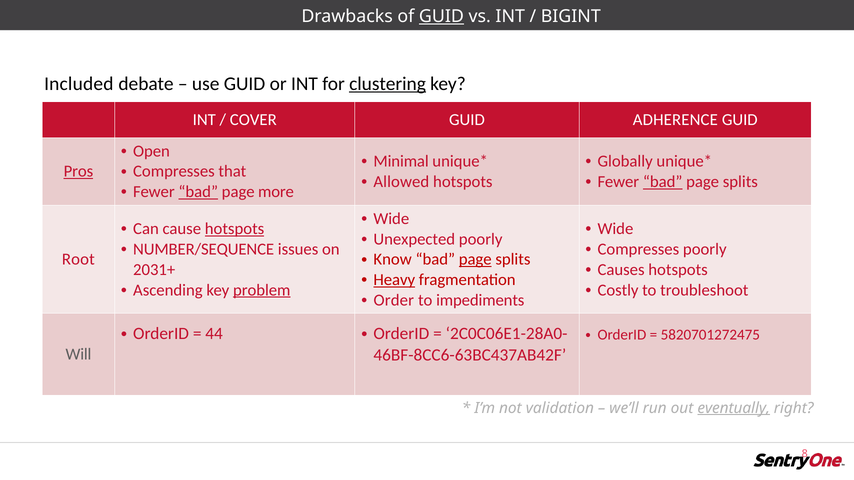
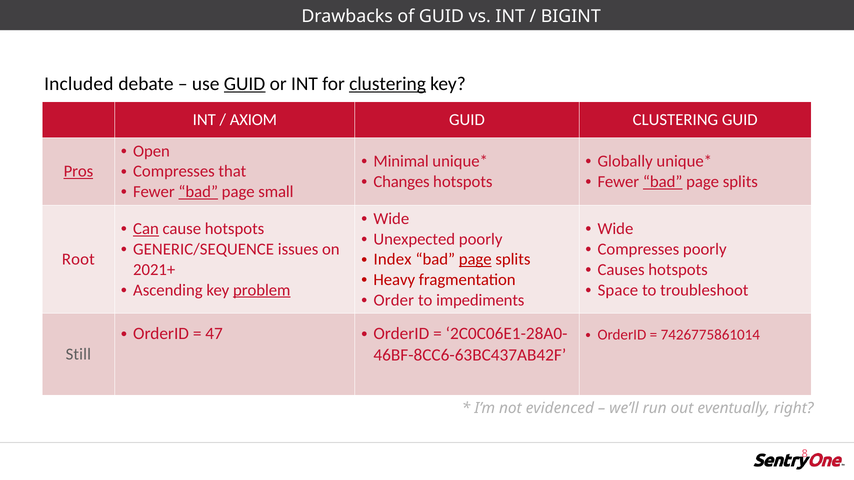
GUID underline: present -> none (441, 16)
GUID underline: none -> present (245, 84)
COVER: COVER -> AXIOM (253, 120)
GUID ADHERENCE: ADHERENCE -> CLUSTERING (675, 120)
Allowed: Allowed -> Changes (401, 182)
more: more -> small (276, 192)
Can underline: none -> present (146, 229)
hotspots underline: present -> none (235, 229)
NUMBER/SEQUENCE: NUMBER/SEQUENCE -> GENERIC/SEQUENCE (204, 249)
Know: Know -> Index (393, 260)
2031+: 2031+ -> 2021+ (154, 270)
Heavy underline: present -> none (394, 280)
Costly: Costly -> Space (618, 290)
44: 44 -> 47 (214, 334)
5820701272475: 5820701272475 -> 7426775861014 (710, 335)
Will: Will -> Still (78, 355)
validation: validation -> evidenced (560, 408)
eventually underline: present -> none (734, 408)
